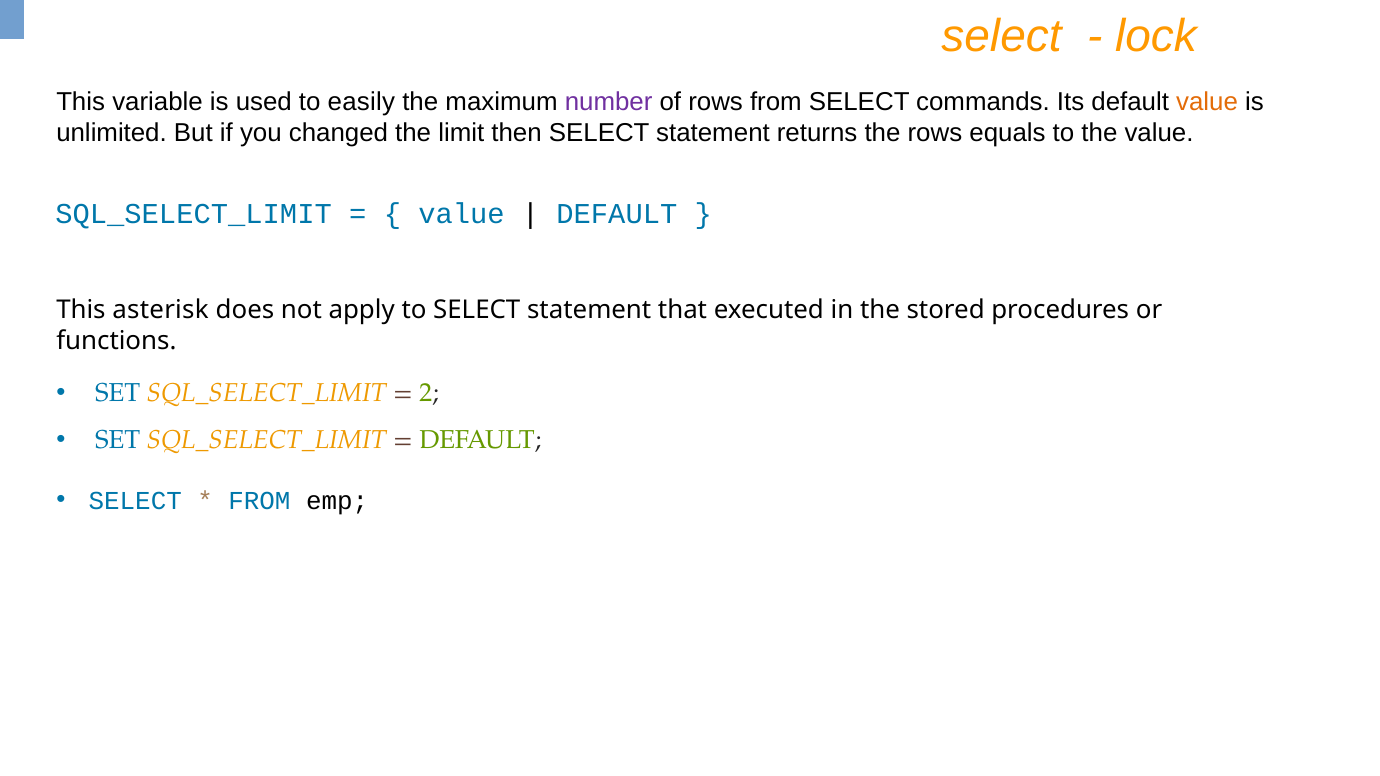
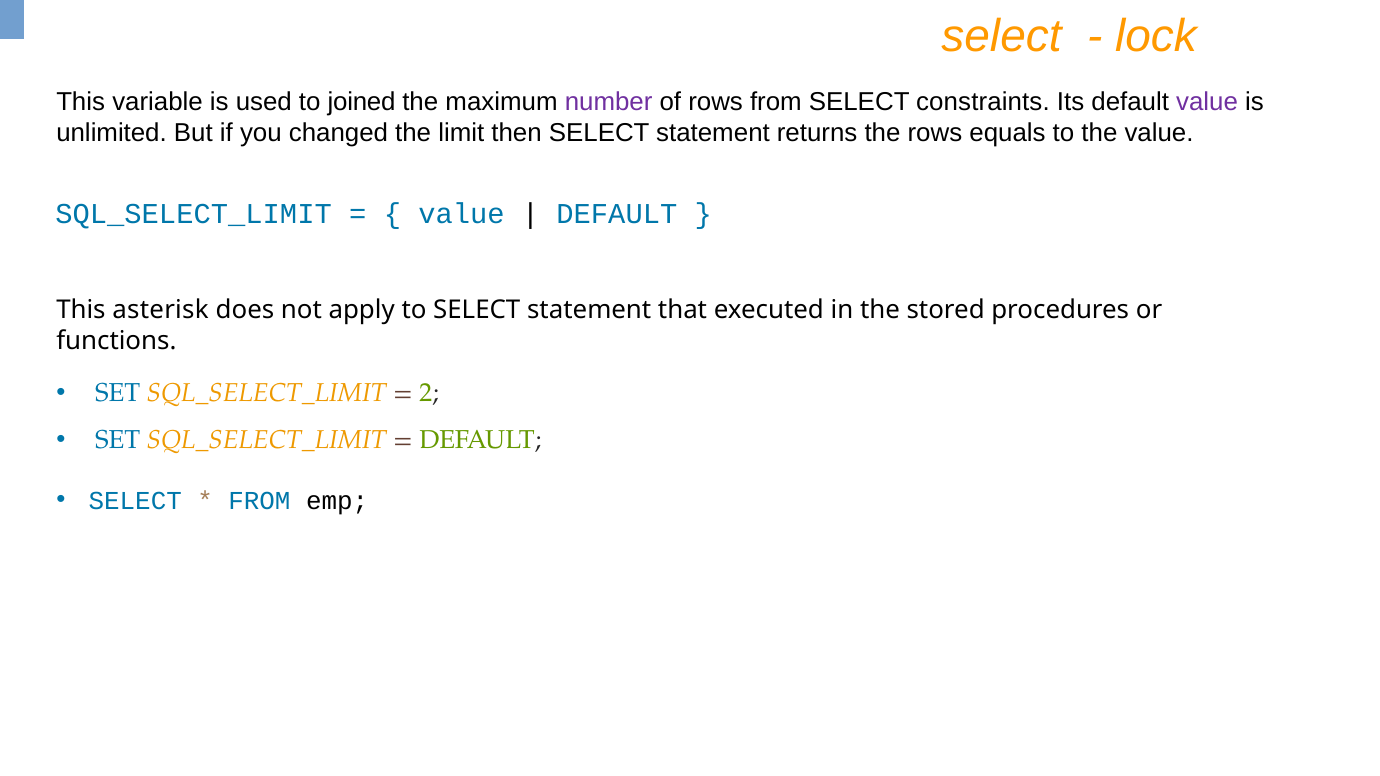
easily: easily -> joined (362, 102)
commands: commands -> constraints (983, 102)
value colour: orange -> purple (1207, 102)
